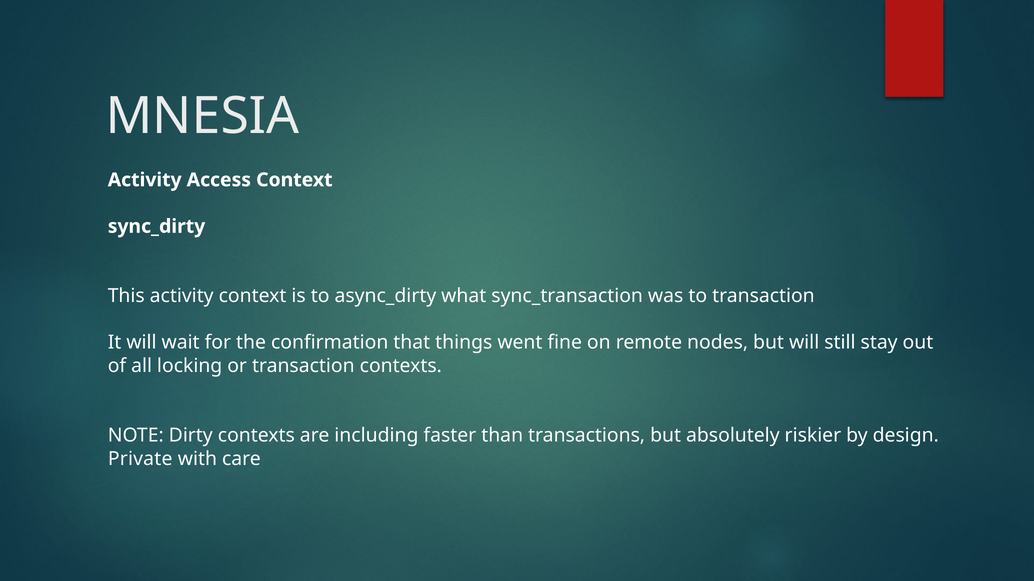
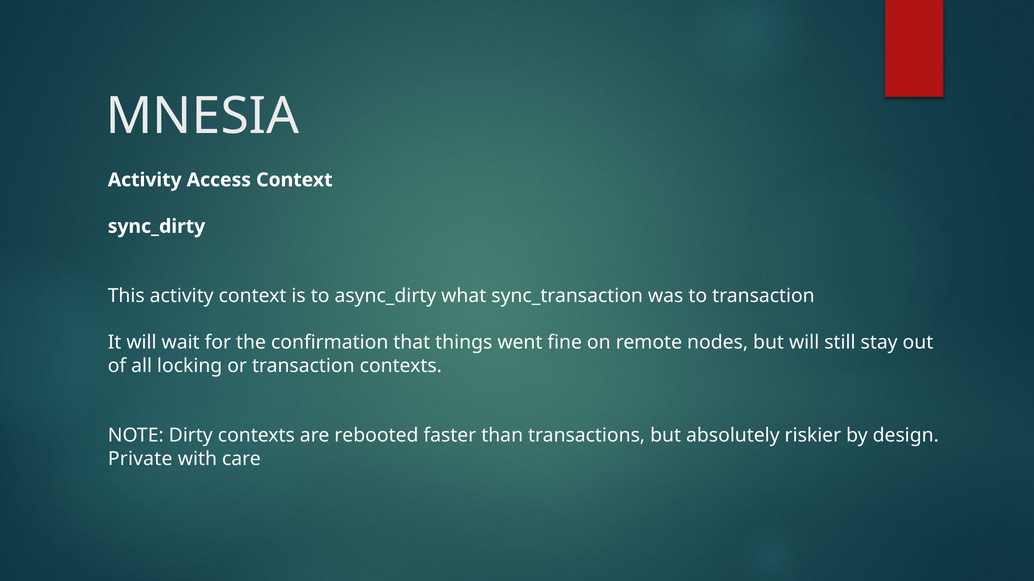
including: including -> rebooted (376, 436)
